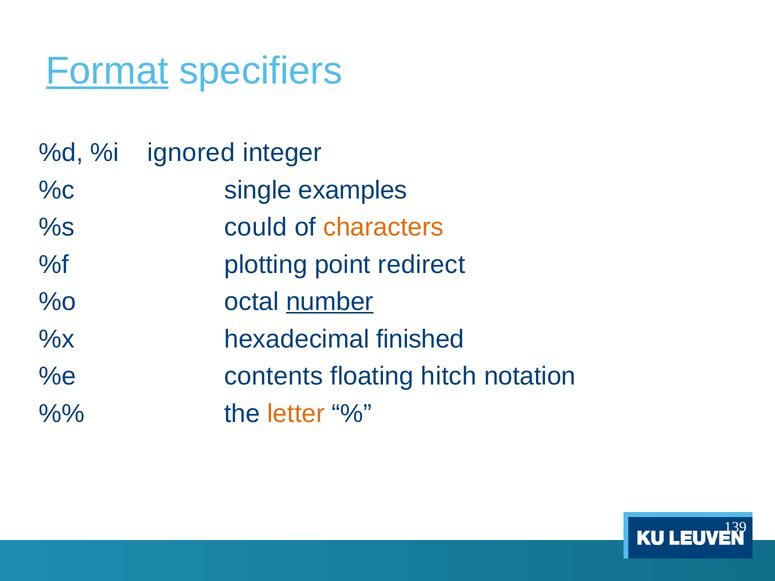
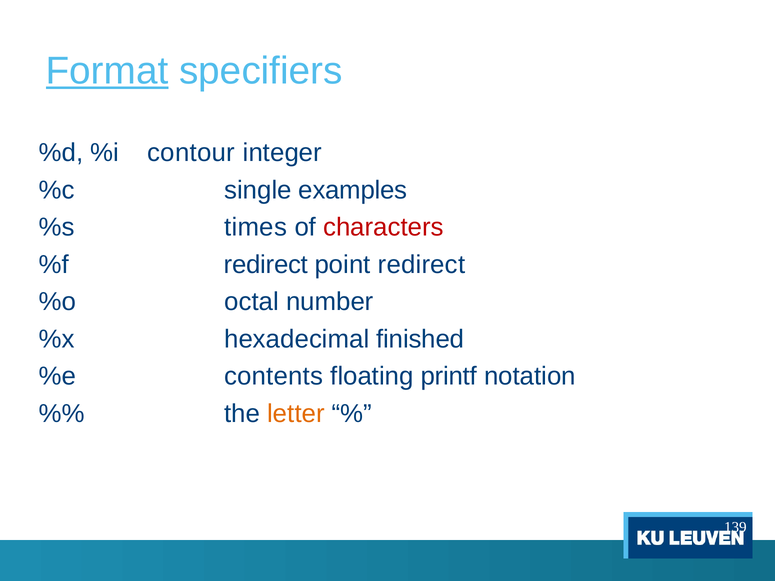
ignored: ignored -> contour (191, 153)
could: could -> times (256, 227)
characters colour: orange -> red (383, 227)
%f plotting: plotting -> redirect (266, 265)
number underline: present -> none (330, 302)
hitch: hitch -> printf (449, 376)
